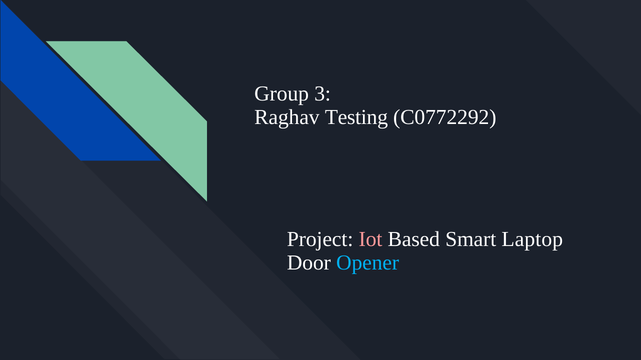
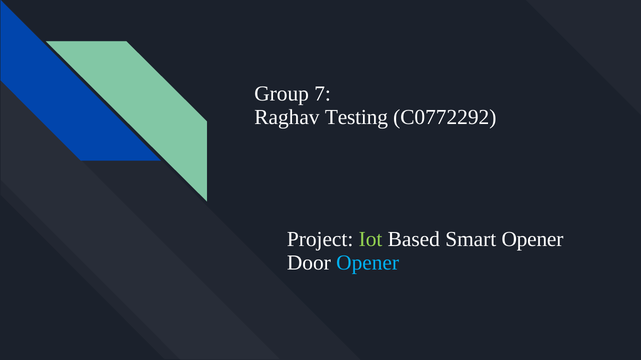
3: 3 -> 7 (323, 94)
Iot colour: pink -> light green (371, 240)
Smart Laptop: Laptop -> Opener (532, 240)
